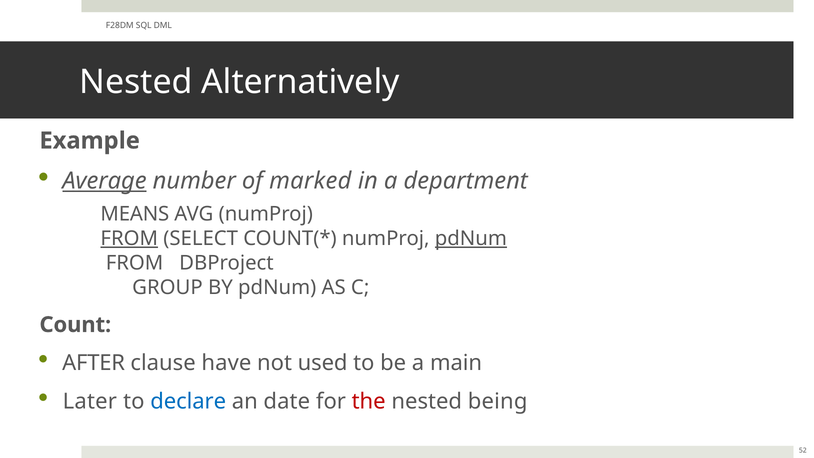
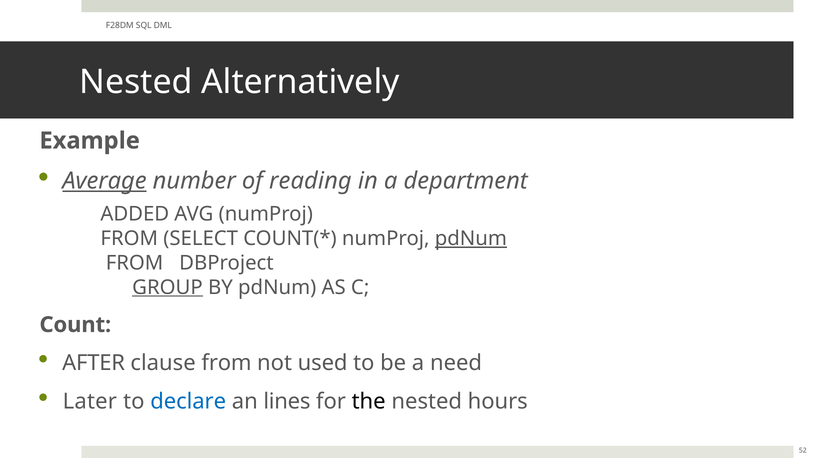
marked: marked -> reading (310, 181)
MEANS: MEANS -> ADDED (135, 214)
FROM underline: present -> none (129, 238)
GROUP underline: none -> present (168, 287)
clause have: have -> from (227, 363)
main: main -> need (456, 363)
date: date -> lines (287, 401)
the colour: red -> black (369, 401)
being: being -> hours (498, 401)
